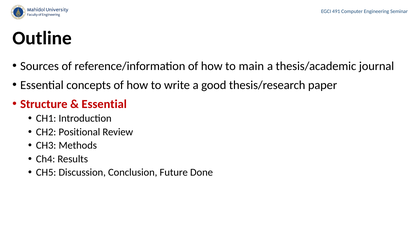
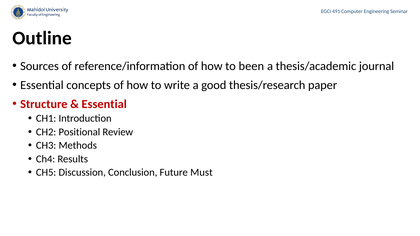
main: main -> been (251, 66)
Done: Done -> Must (202, 173)
